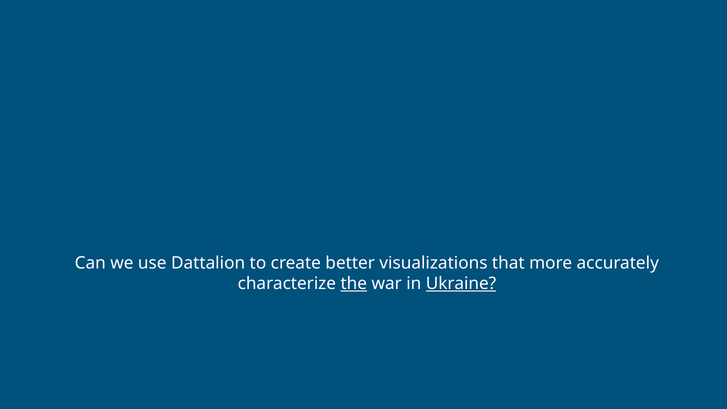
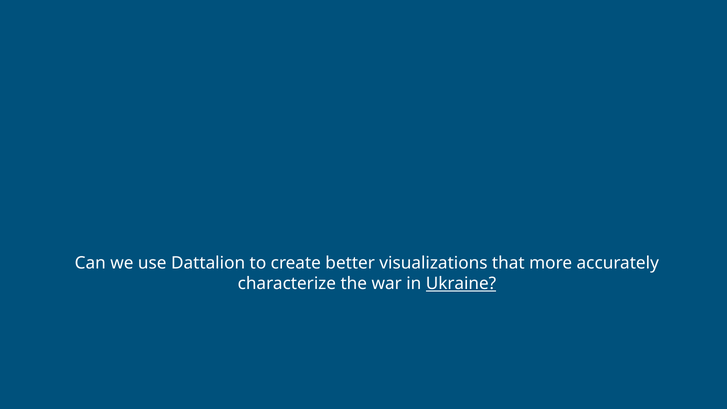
the underline: present -> none (354, 284)
